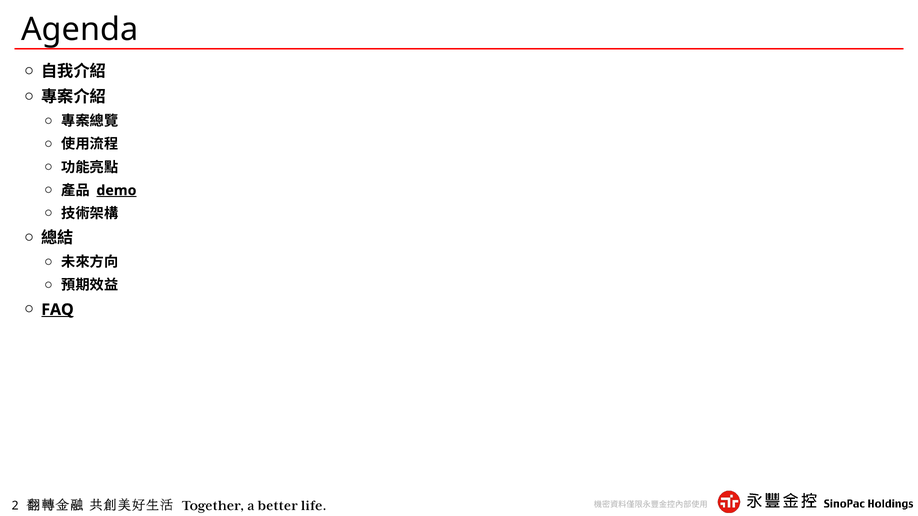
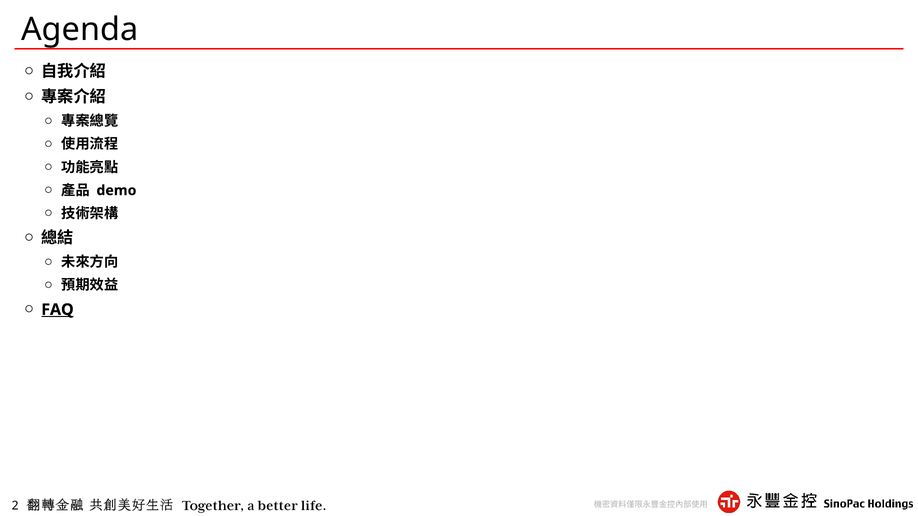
demo underline: present -> none (116, 191)
